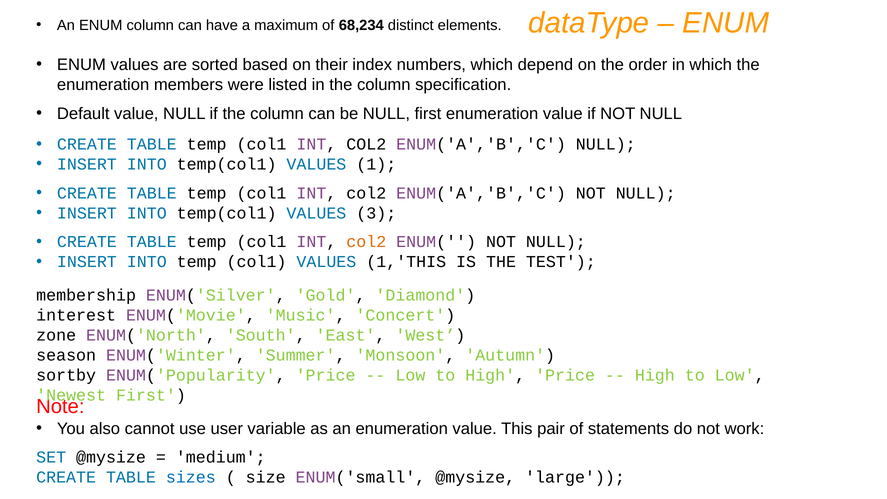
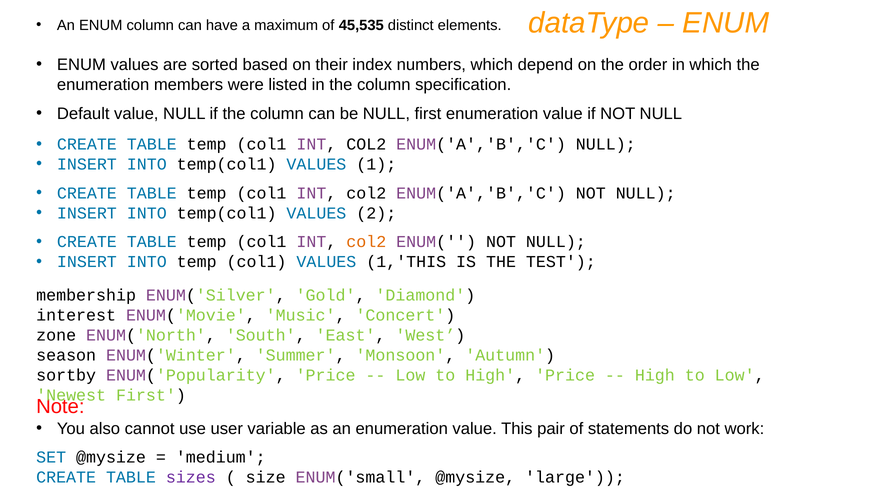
68,234: 68,234 -> 45,535 (361, 25)
3: 3 -> 2 (376, 213)
sizes colour: blue -> purple (191, 477)
